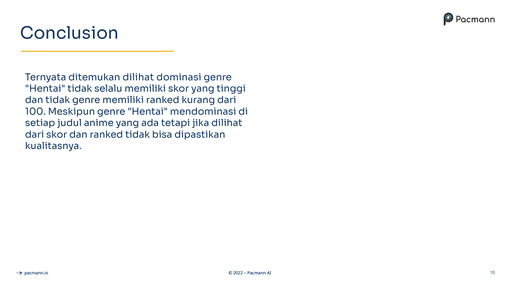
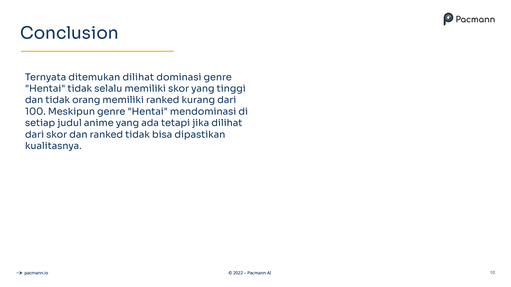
tidak genre: genre -> orang (86, 100)
